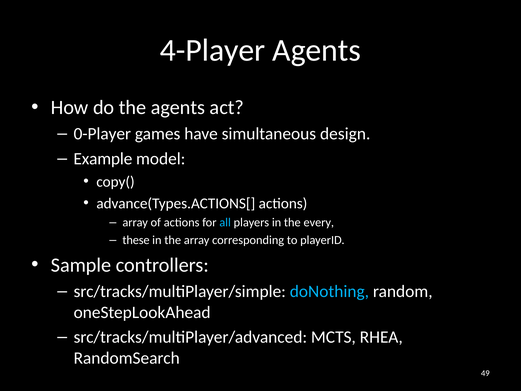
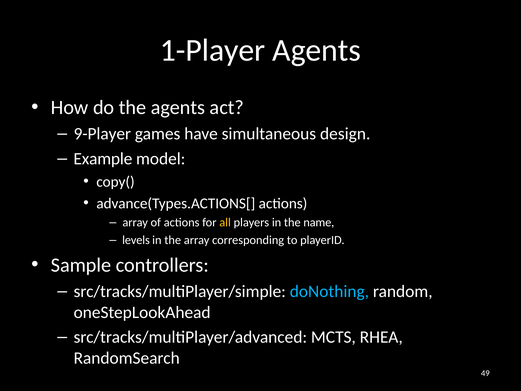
4-Player: 4-Player -> 1-Player (213, 50)
0-Player: 0-Player -> 9-Player (102, 134)
all colour: light blue -> yellow (225, 222)
every: every -> name (319, 222)
these: these -> levels (136, 240)
